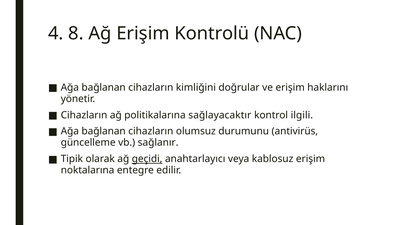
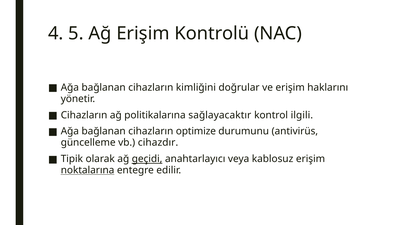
8: 8 -> 5 (76, 34)
olumsuz: olumsuz -> optimize (196, 132)
sağlanır: sağlanır -> cihazdır (158, 143)
noktalarına underline: none -> present (88, 171)
